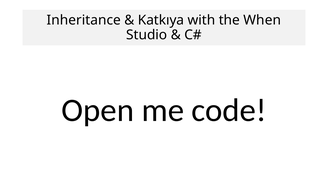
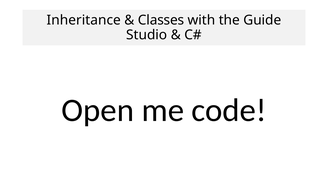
Katkıya: Katkıya -> Classes (161, 20)
When: When -> Guide (262, 20)
